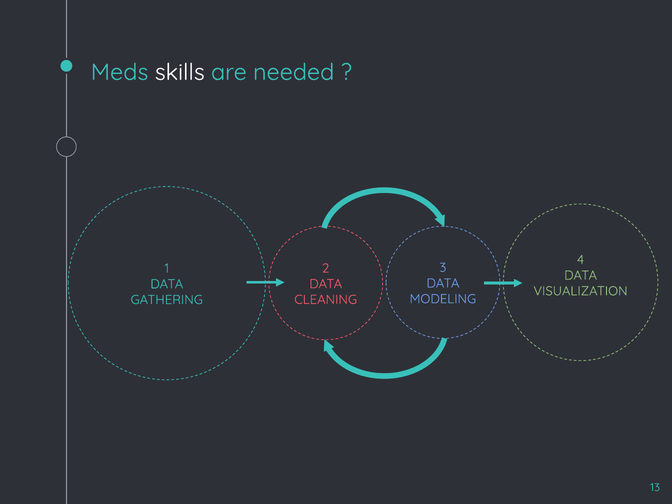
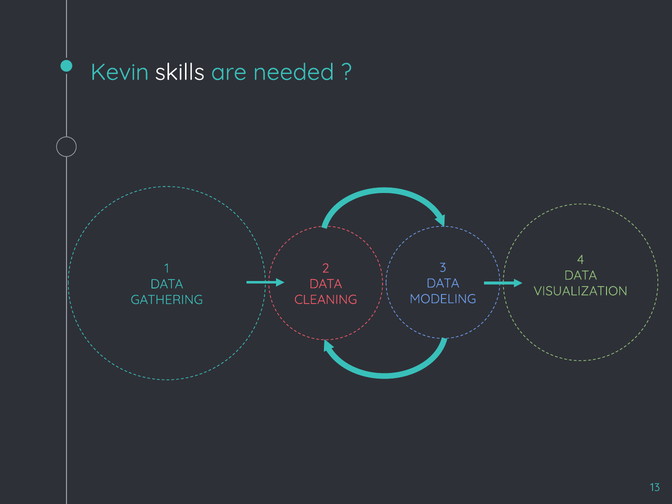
Meds: Meds -> Kevin (120, 72)
